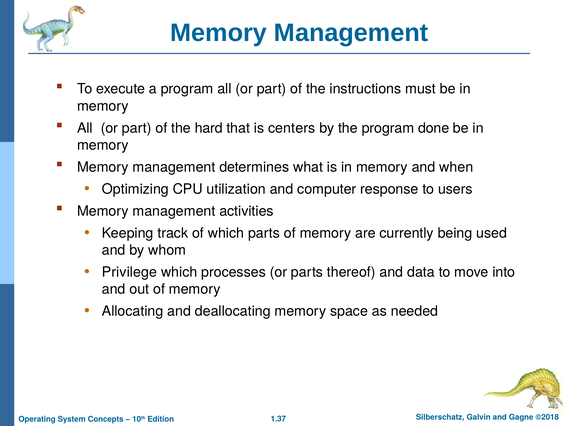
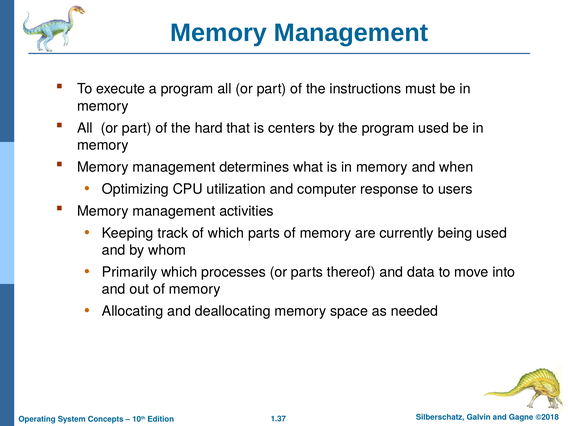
program done: done -> used (434, 128)
Privilege: Privilege -> Primarily (130, 272)
